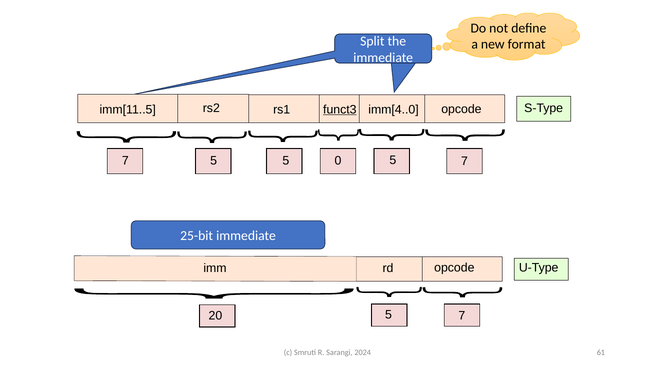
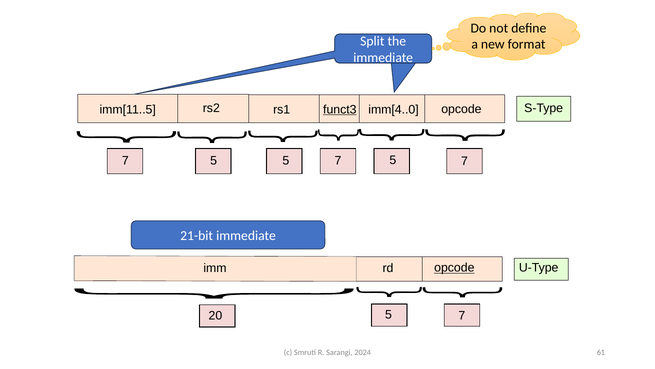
0: 0 -> 7 (338, 160)
25-bit: 25-bit -> 21-bit (197, 235)
opcode underline: none -> present (454, 268)
